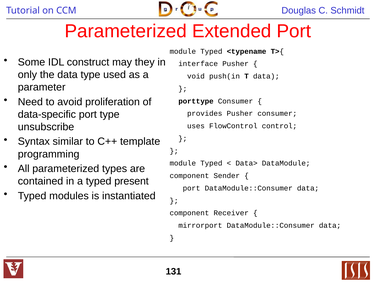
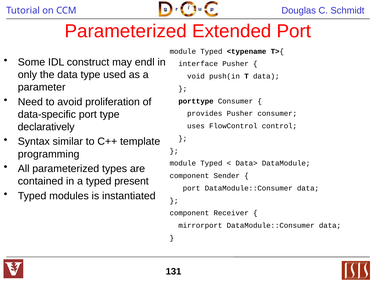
they: they -> endl (145, 62)
unsubscribe: unsubscribe -> declaratively (46, 127)
